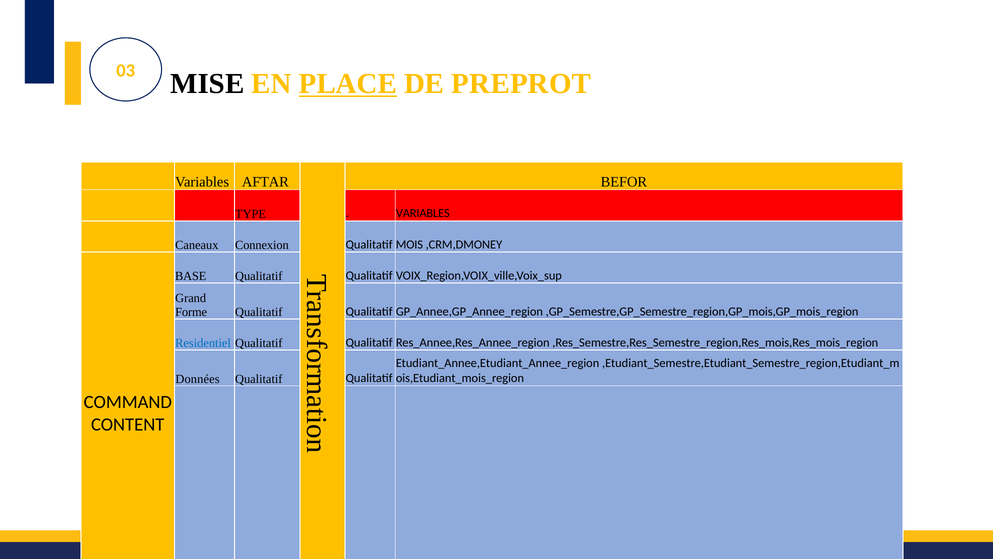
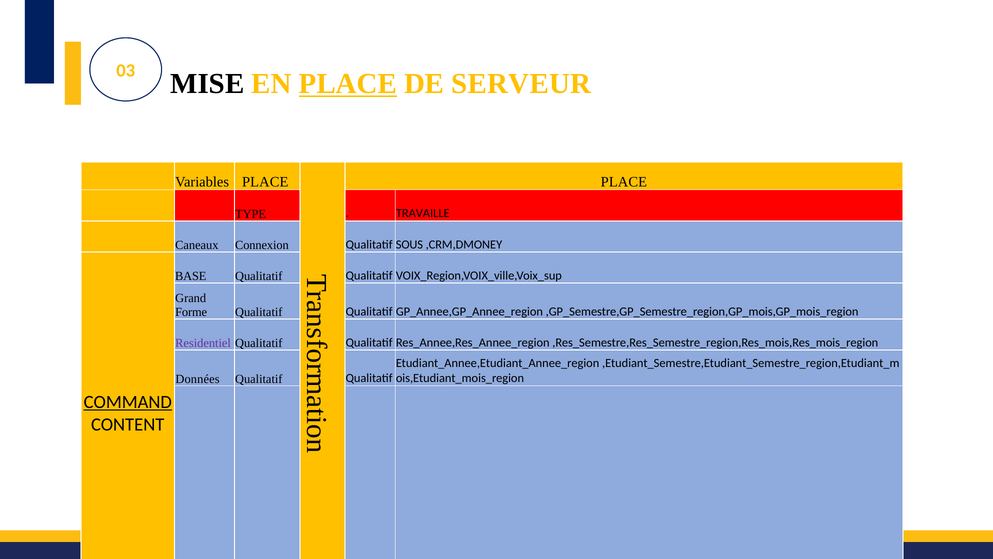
PREPROT: PREPROT -> SERVEUR (521, 84)
Variables AFTAR: AFTAR -> PLACE (265, 182)
BEFOR: BEFOR -> PLACE (624, 182)
VARIABLES: VARIABLES -> TRAVAILLE (423, 213)
MOIS: MOIS -> SOUS (409, 244)
Residentiel colour: blue -> purple (203, 343)
COMMAND underline: none -> present (128, 402)
